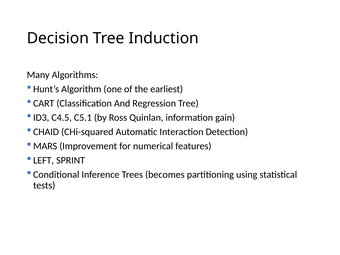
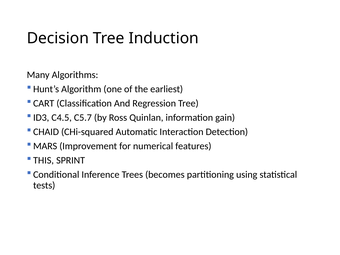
C5.1: C5.1 -> C5.7 (83, 118)
LEFT: LEFT -> THIS (44, 160)
